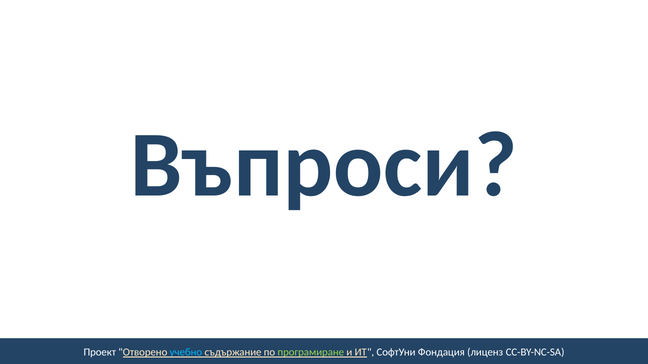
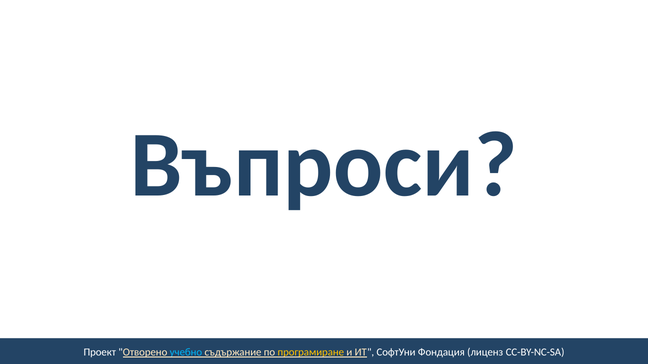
програмиране colour: light green -> yellow (311, 353)
